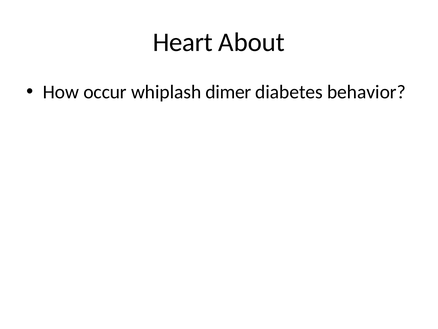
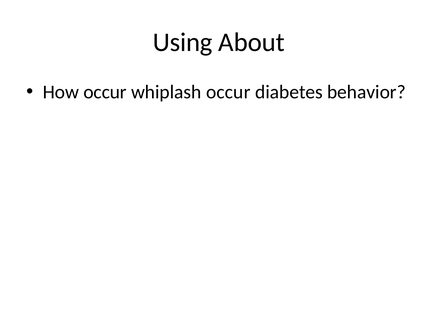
Heart: Heart -> Using (183, 42)
whiplash dimer: dimer -> occur (228, 92)
